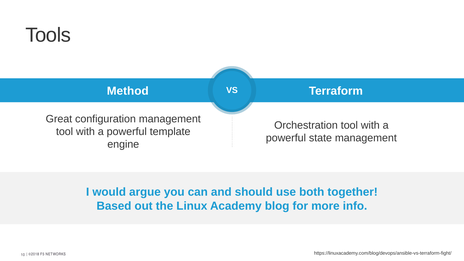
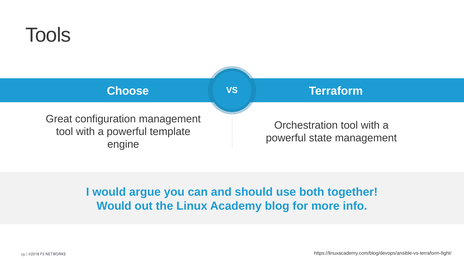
Method: Method -> Choose (128, 91)
Based: Based -> Would (114, 206)
